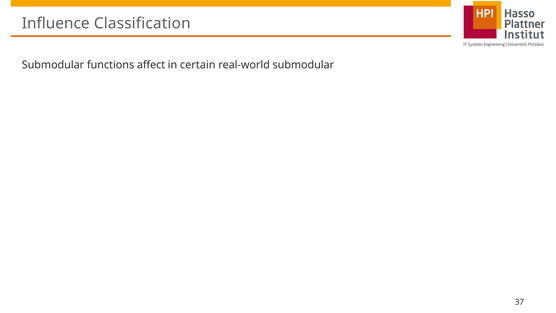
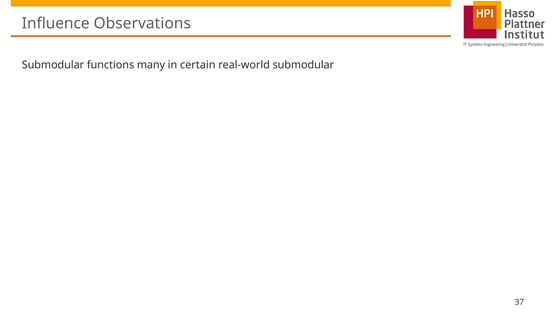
Classification: Classification -> Observations (142, 23)
affect: affect -> many (151, 65)
